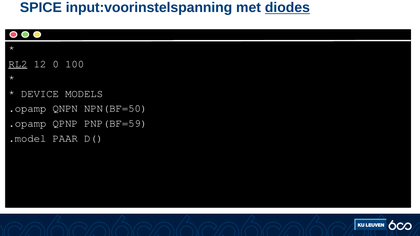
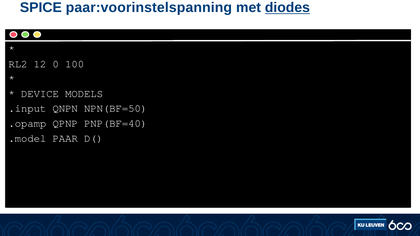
input:voorinstelspanning: input:voorinstelspanning -> paar:voorinstelspanning (149, 8)
RL2 underline: present -> none (18, 64)
.opamp: .opamp -> .input (27, 109)
PNP(BF=59: PNP(BF=59 -> PNP(BF=40 (116, 123)
